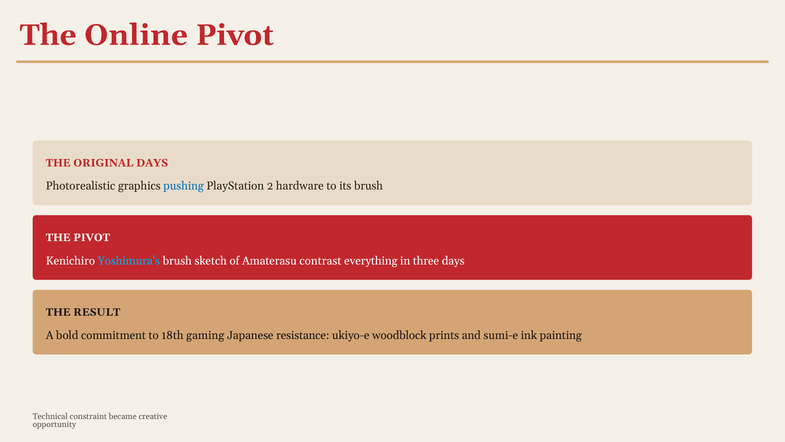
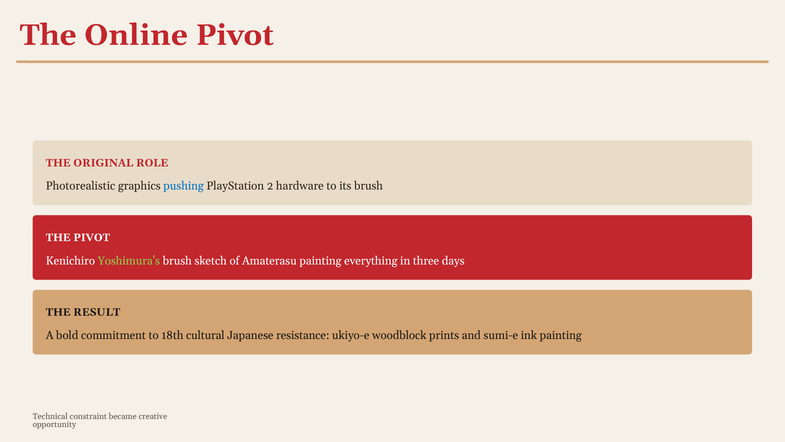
ORIGINAL DAYS: DAYS -> ROLE (152, 163)
Yoshimura's colour: light blue -> light green (129, 261)
Amaterasu contrast: contrast -> painting (320, 261)
gaming: gaming -> cultural (205, 335)
